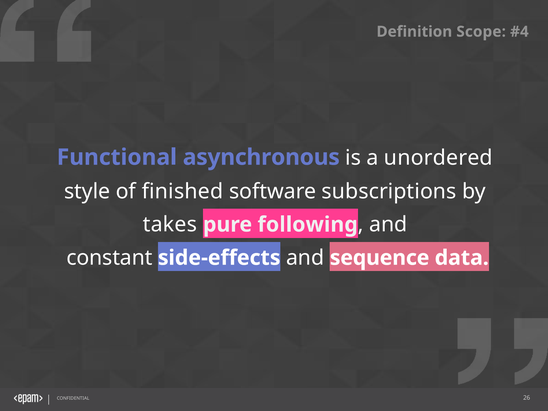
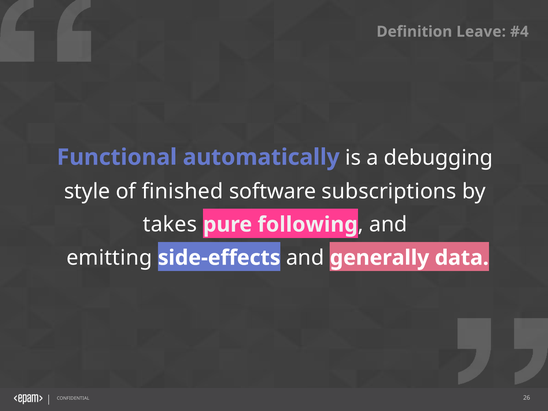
Scope: Scope -> Leave (481, 32)
asynchronous: asynchronous -> automatically (261, 157)
unordered: unordered -> debugging (439, 158)
constant: constant -> emitting (109, 258)
sequence: sequence -> generally (380, 258)
